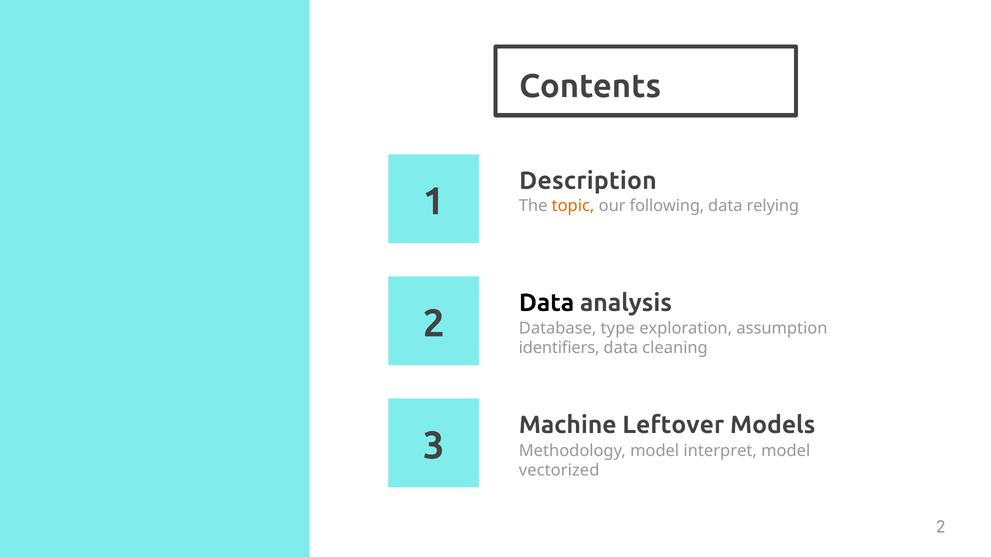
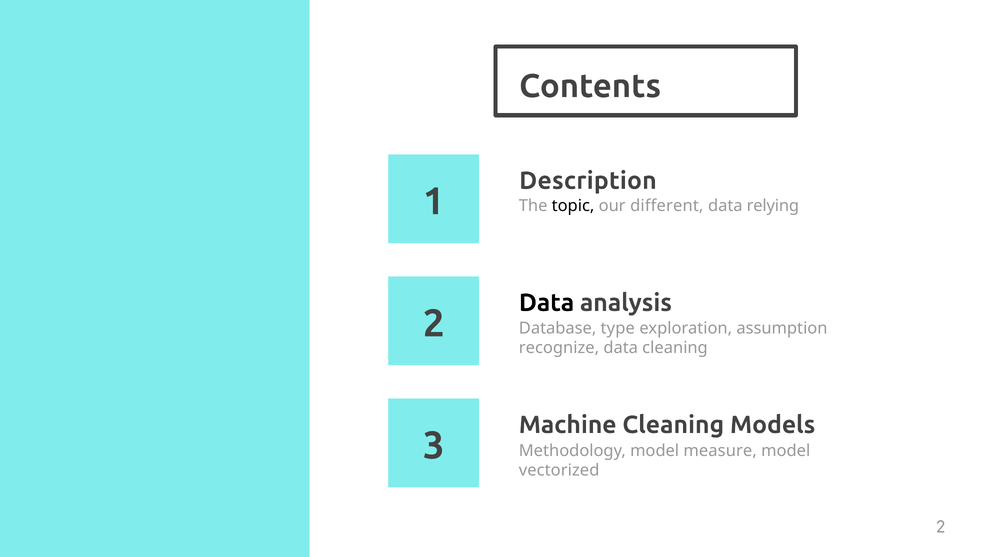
topic colour: orange -> black (573, 206)
following: following -> different (667, 206)
identifiers: identifiers -> recognize (559, 348)
Machine Leftover: Leftover -> Cleaning (673, 425)
interpret: interpret -> measure (720, 451)
